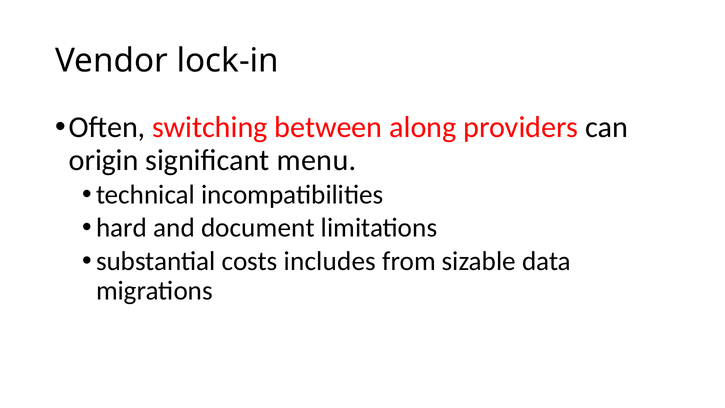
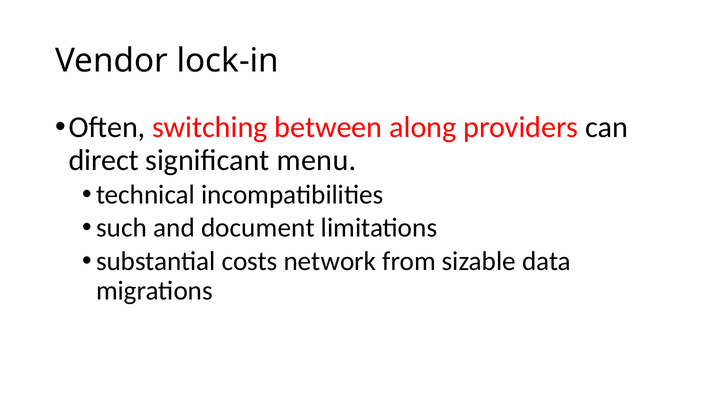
origin: origin -> direct (104, 160)
hard: hard -> such (122, 228)
includes: includes -> network (330, 261)
